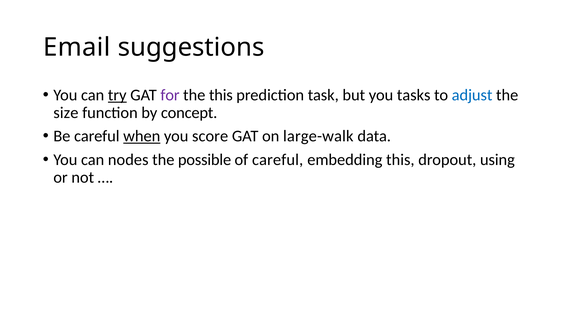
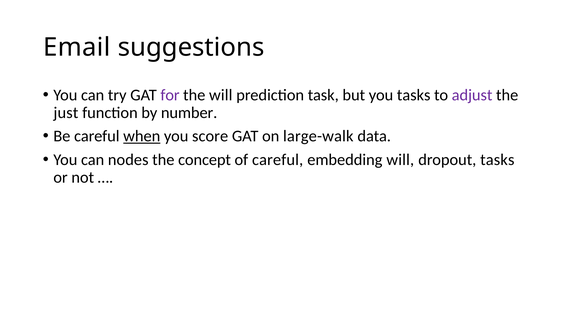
try underline: present -> none (117, 95)
the this: this -> will (221, 95)
adjust colour: blue -> purple (472, 95)
size: size -> just (66, 113)
concept: concept -> number (189, 113)
possible: possible -> concept (205, 160)
embedding this: this -> will (400, 160)
dropout using: using -> tasks (497, 160)
